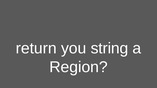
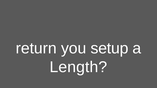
string: string -> setup (109, 48)
Region: Region -> Length (78, 67)
